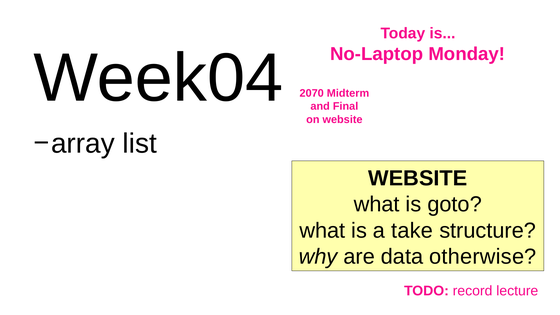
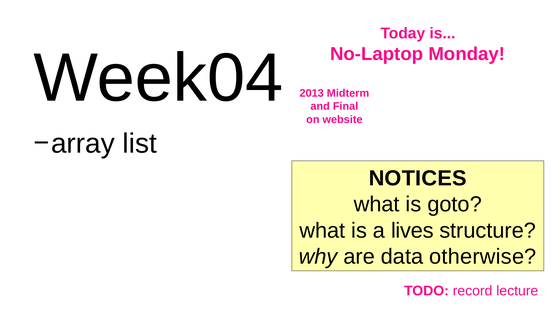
2070: 2070 -> 2013 (312, 93)
WEBSITE: WEBSITE -> NOTICES (418, 178)
take: take -> lives (412, 231)
